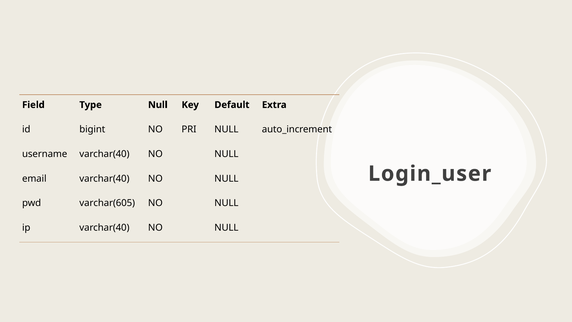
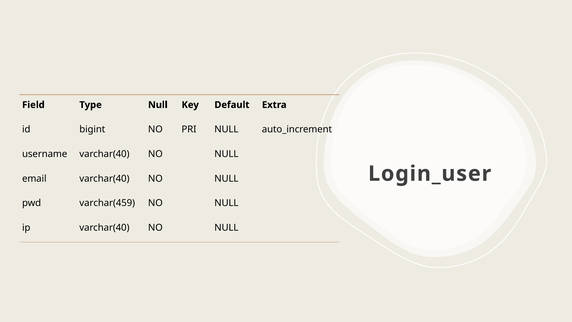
varchar(605: varchar(605 -> varchar(459 (107, 203)
